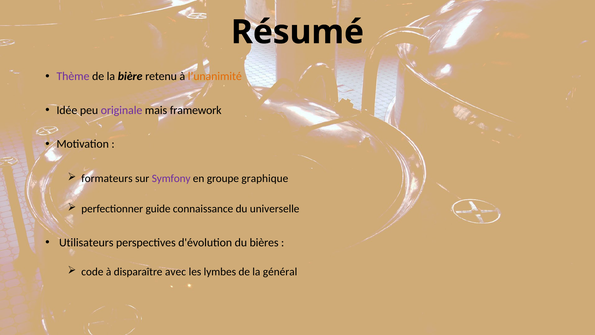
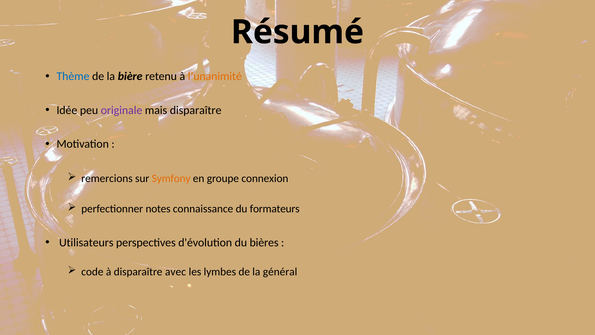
Thème colour: purple -> blue (73, 76)
mais framework: framework -> disparaître (196, 110)
formateurs: formateurs -> remercions (107, 178)
Symfony colour: purple -> orange (171, 178)
graphique: graphique -> connexion (265, 178)
guide: guide -> notes (158, 209)
universelle: universelle -> formateurs (275, 209)
